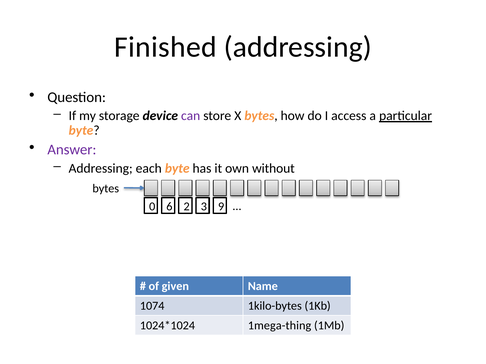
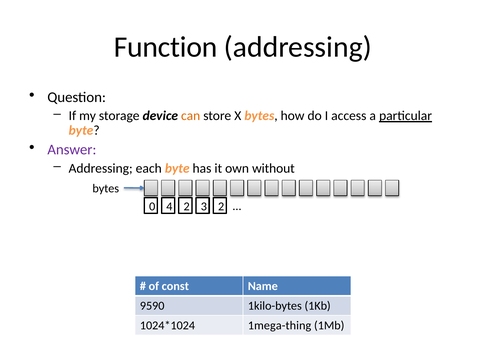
Finished: Finished -> Function (166, 47)
can colour: purple -> orange (191, 116)
6: 6 -> 4 (169, 207)
3 9: 9 -> 2 (221, 207)
given: given -> const (175, 286)
1074: 1074 -> 9590 (152, 306)
